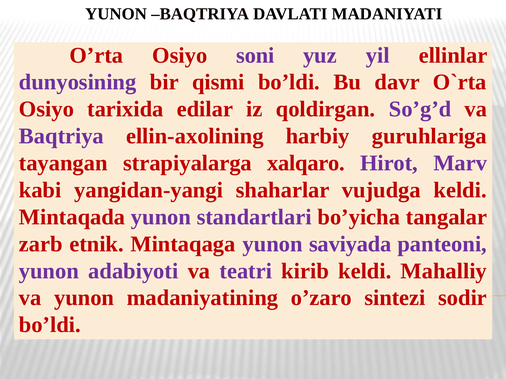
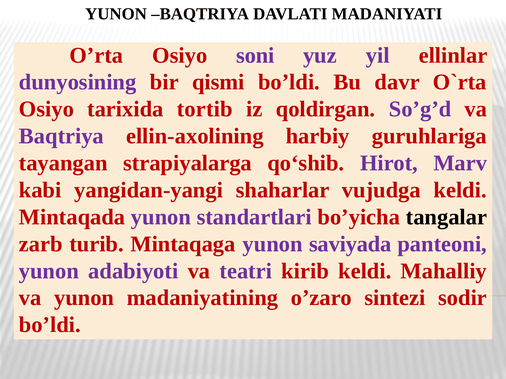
edilar: edilar -> tortib (205, 109)
xalqaro: xalqaro -> qoʻshib (306, 163)
tangalar colour: red -> black (446, 217)
etnik: etnik -> turib (97, 244)
